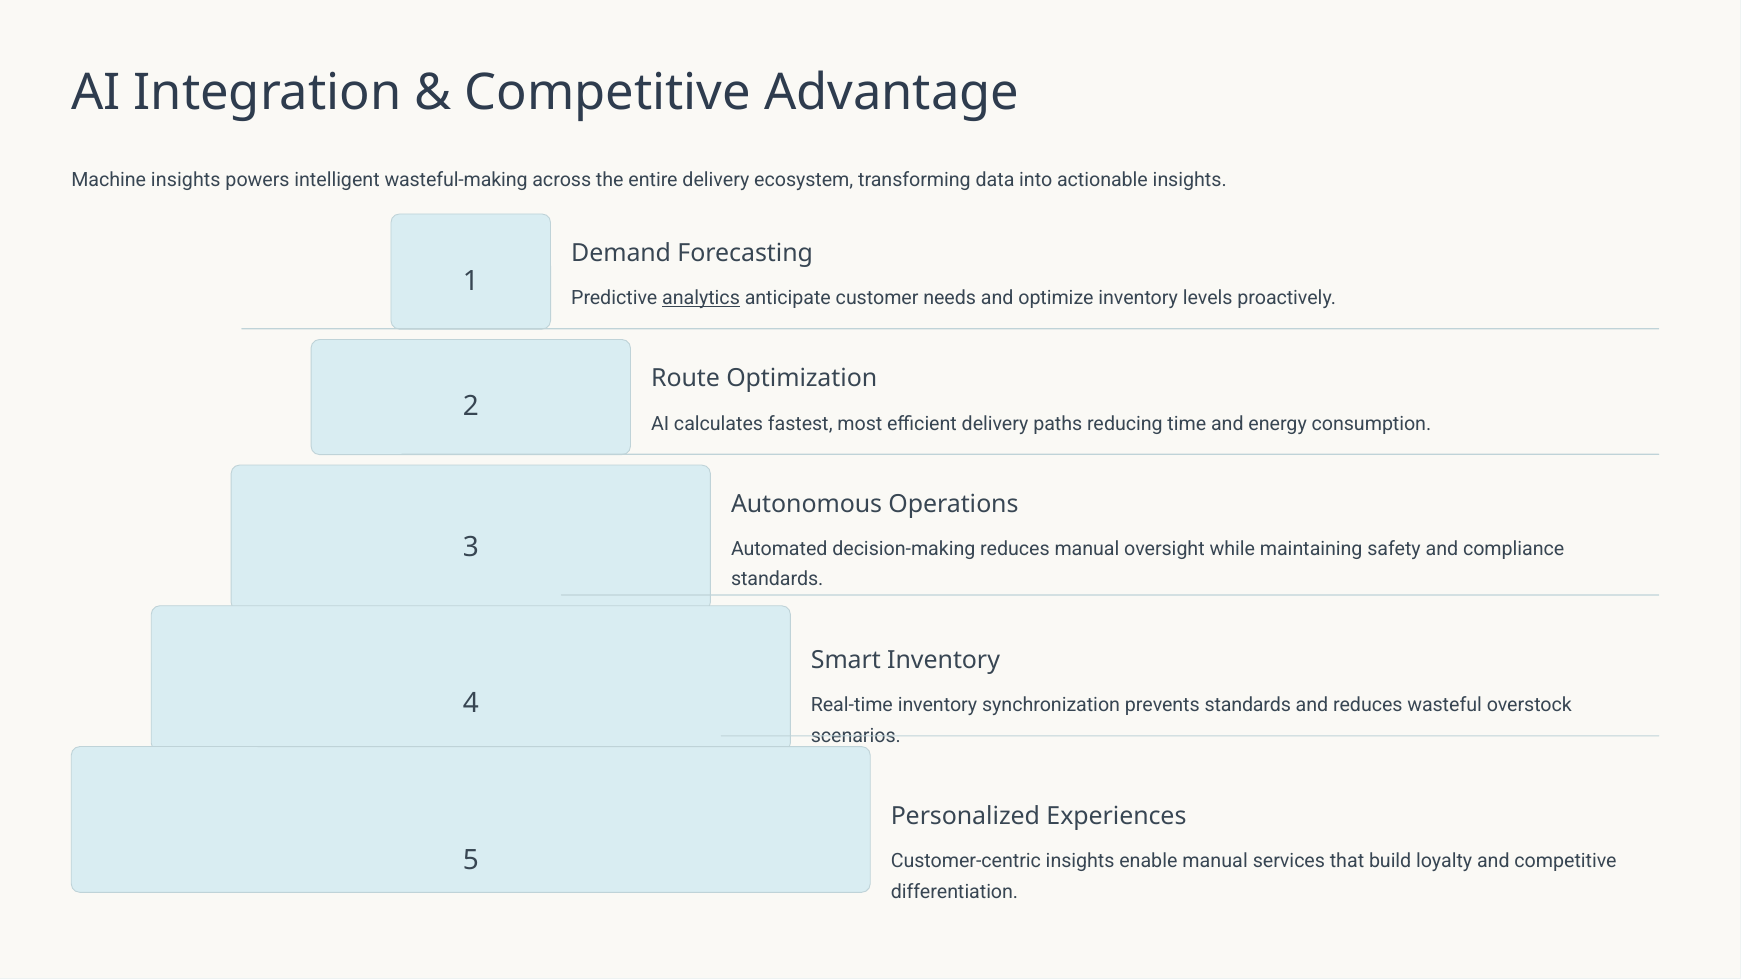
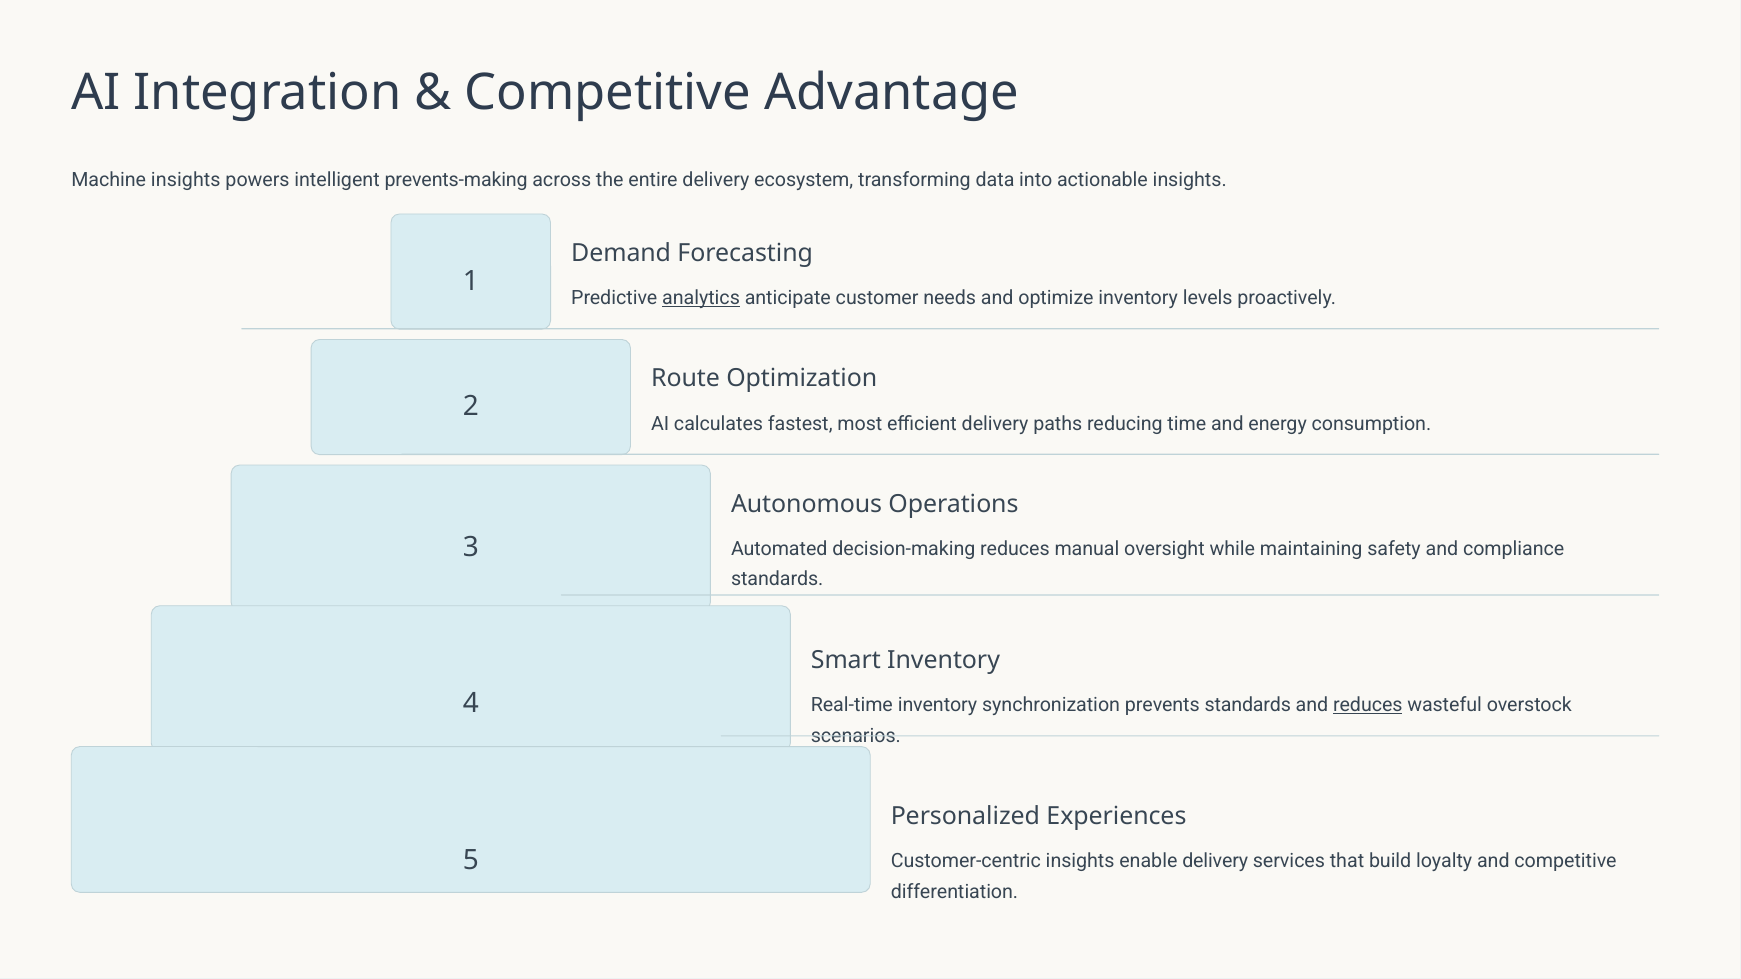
wasteful-making: wasteful-making -> prevents-making (456, 180)
reduces underline: none -> present (1368, 706)
enable manual: manual -> delivery (1215, 862)
